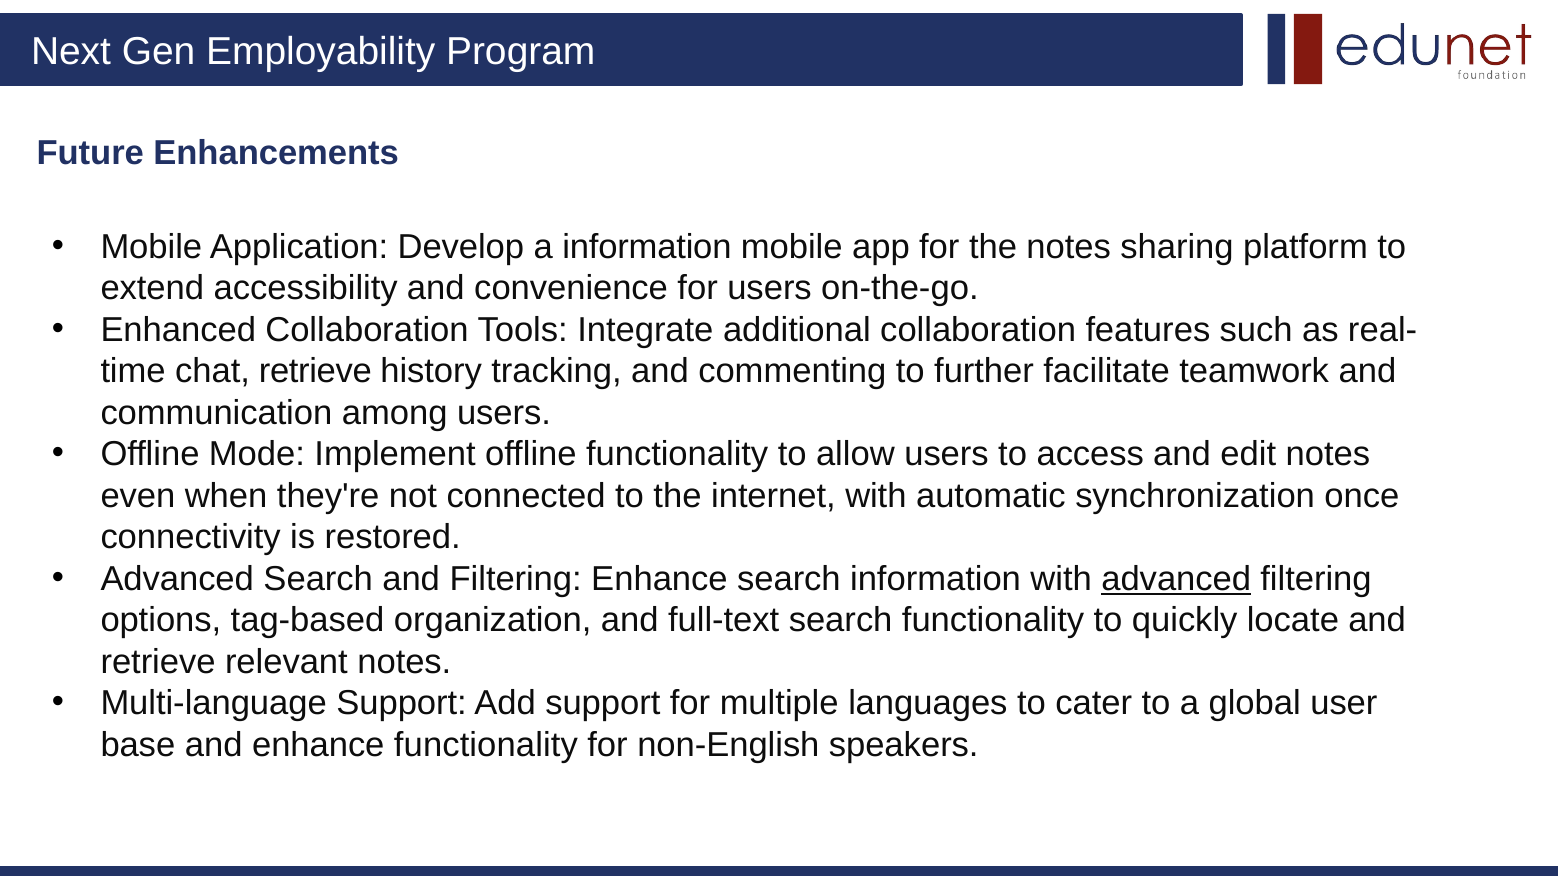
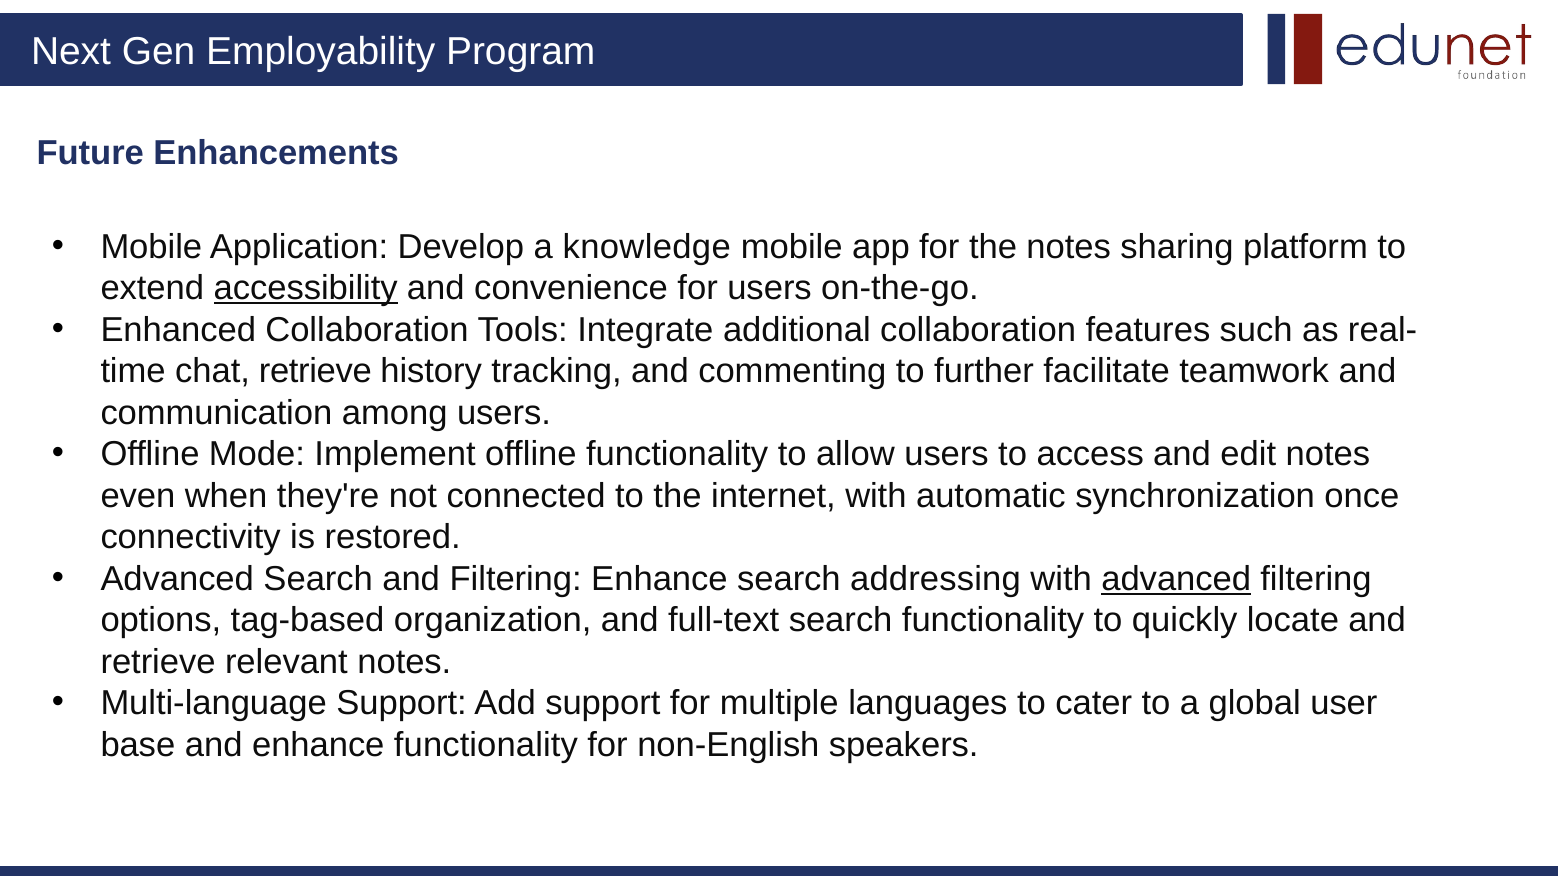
a information: information -> knowledge (647, 247)
accessibility underline: none -> present (306, 288)
search information: information -> addressing (935, 579)
